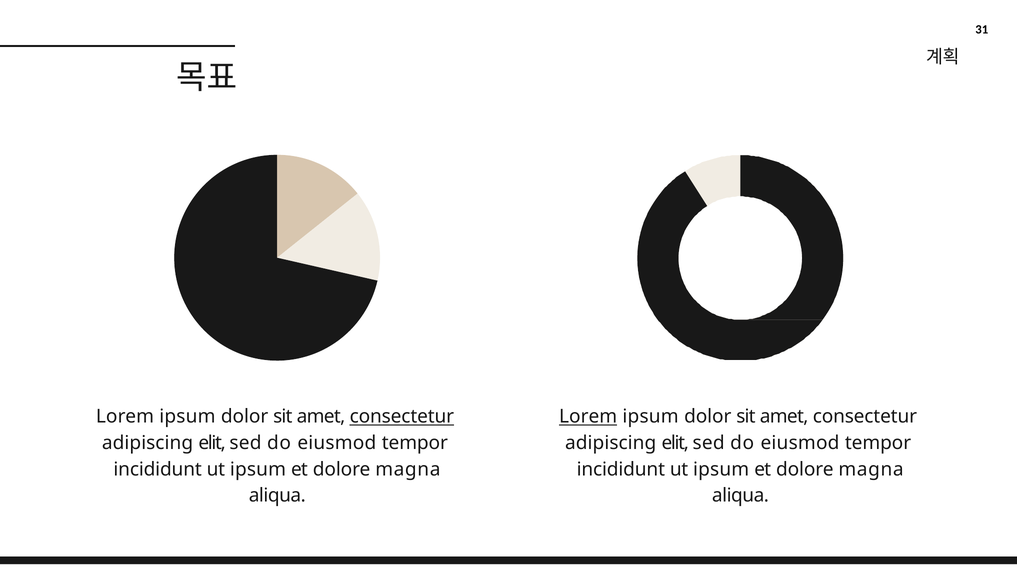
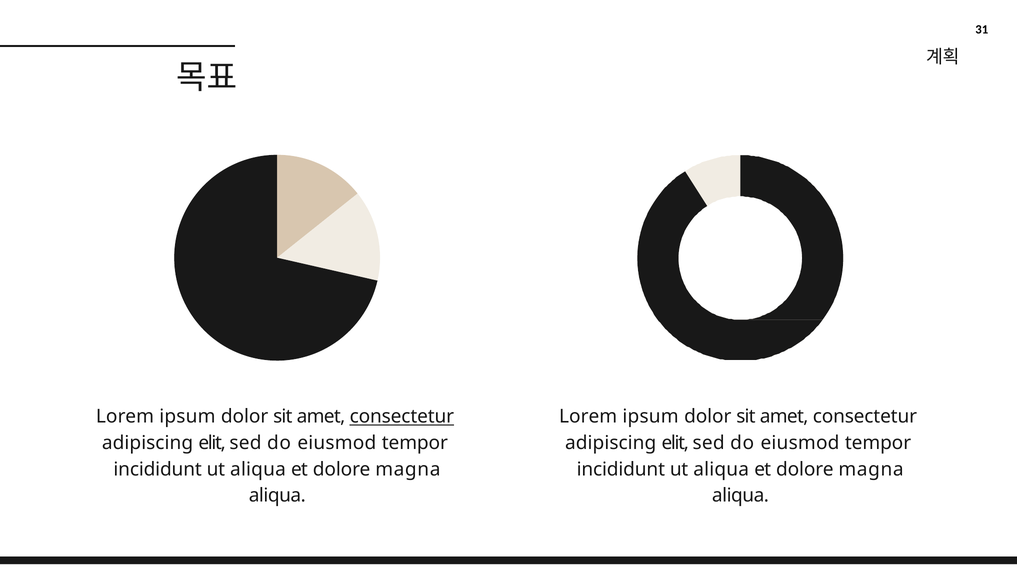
Lorem underline: present -> none (588, 417)
ipsum: ipsum -> aliqua (258, 469)
ipsum: ipsum -> aliqua (721, 469)
